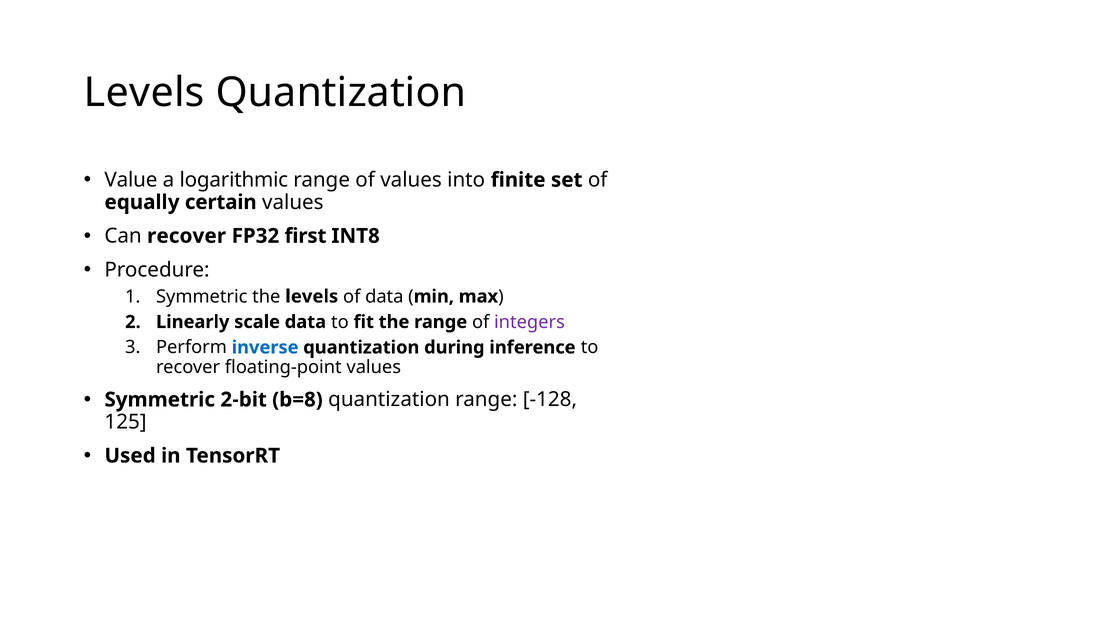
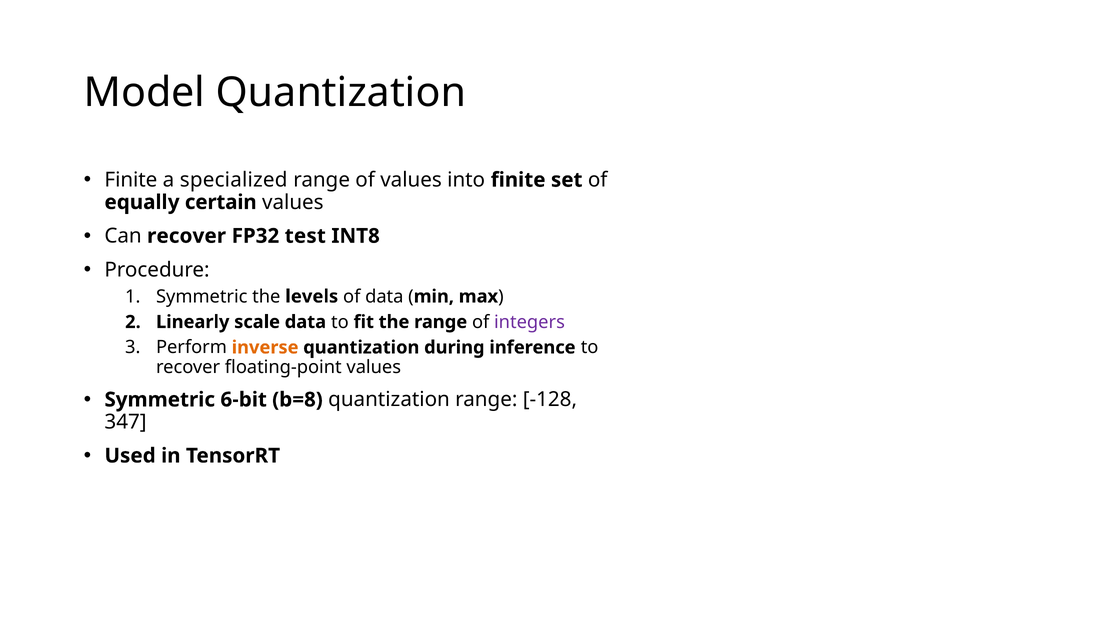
Levels: Levels -> Model (144, 92)
Value: Value -> Finite (131, 180)
logarithmic: logarithmic -> specialized (234, 180)
first: first -> test (305, 236)
inverse colour: blue -> orange (265, 347)
2-bit: 2-bit -> 6-bit (244, 400)
125: 125 -> 347 (126, 422)
